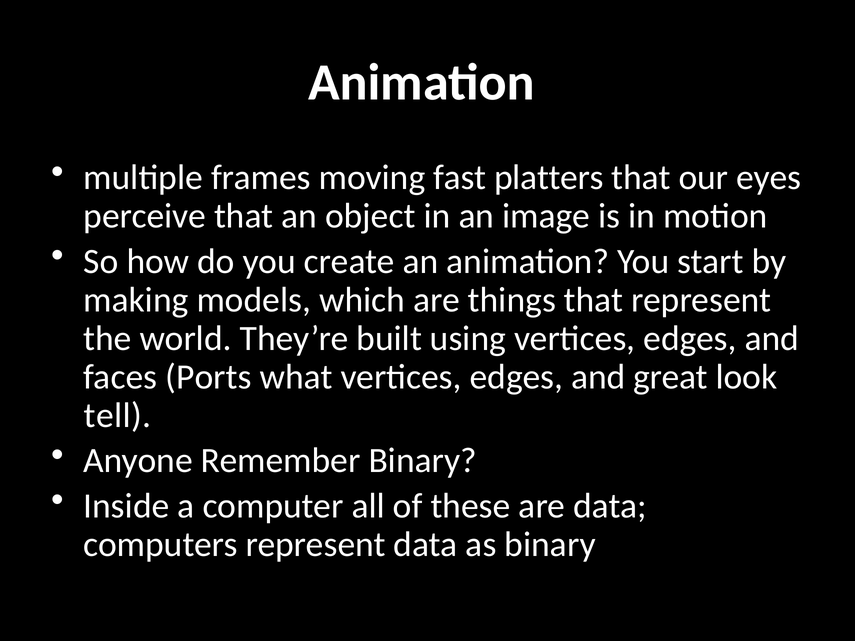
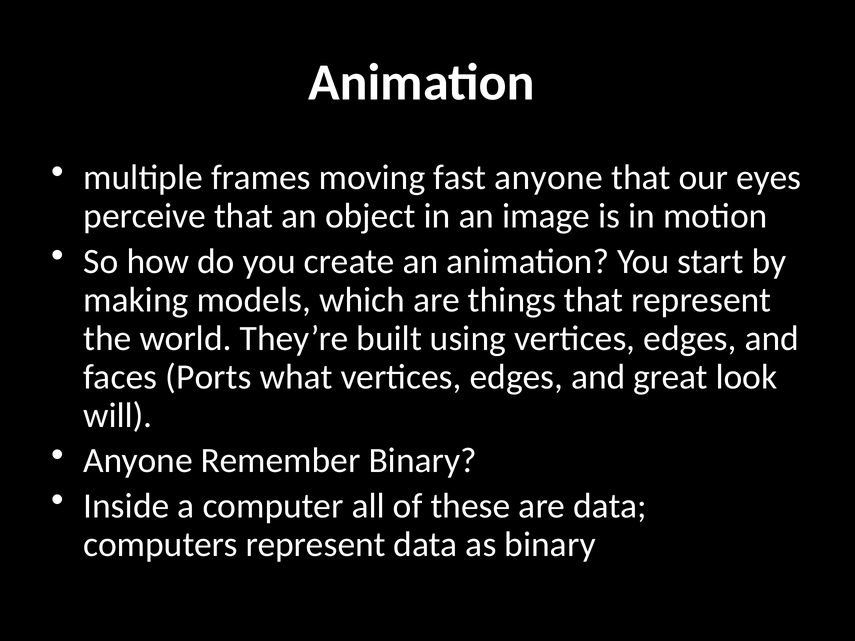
fast platters: platters -> anyone (549, 178)
tell: tell -> will (118, 415)
